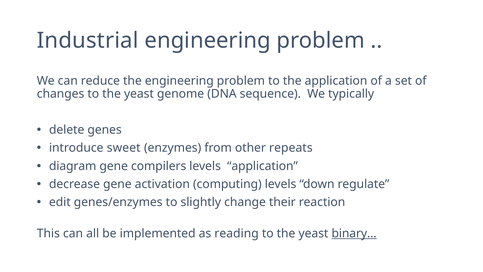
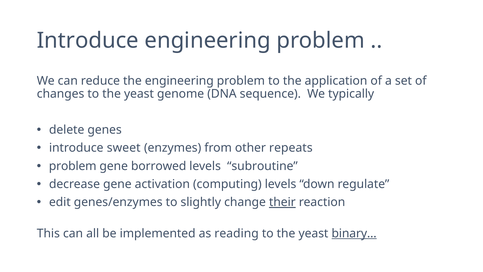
Industrial: Industrial -> Introduce (88, 41)
diagram: diagram -> problem (73, 166)
compilers: compilers -> borrowed (159, 166)
levels application: application -> subroutine (262, 166)
their underline: none -> present (282, 202)
